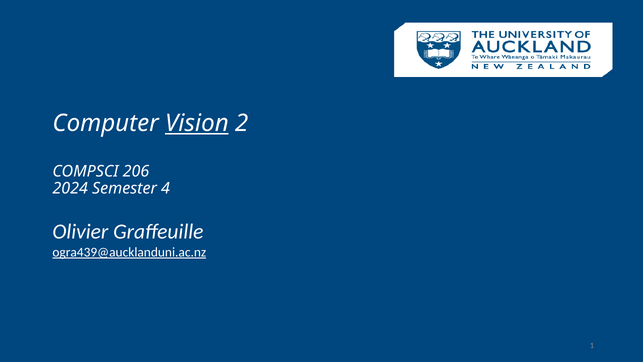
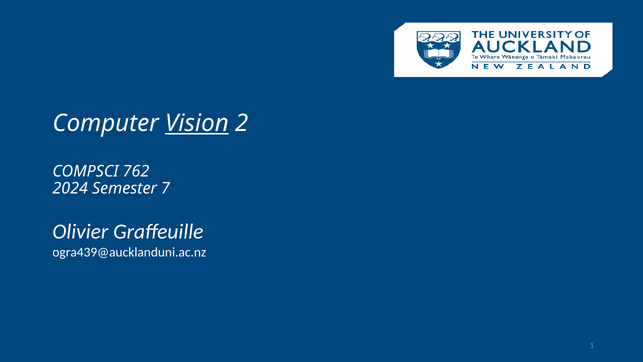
206: 206 -> 762 (136, 171)
4: 4 -> 7 (166, 188)
ogra439@aucklanduni.ac.nz underline: present -> none (129, 252)
